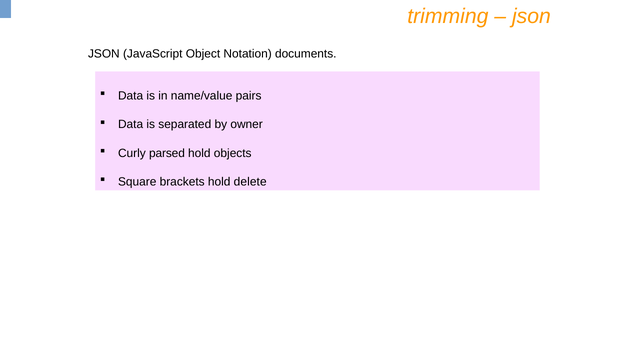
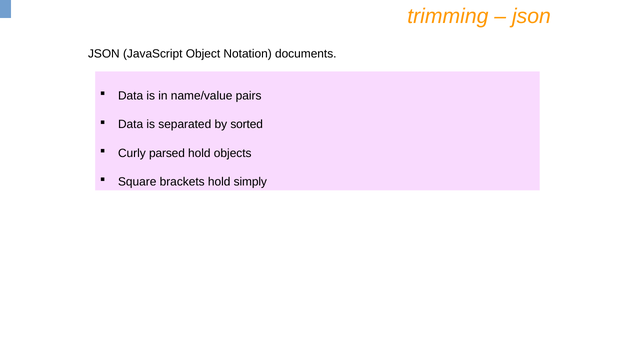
owner: owner -> sorted (247, 125)
delete: delete -> simply (250, 182)
